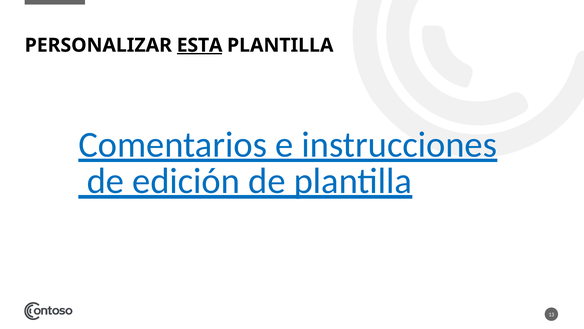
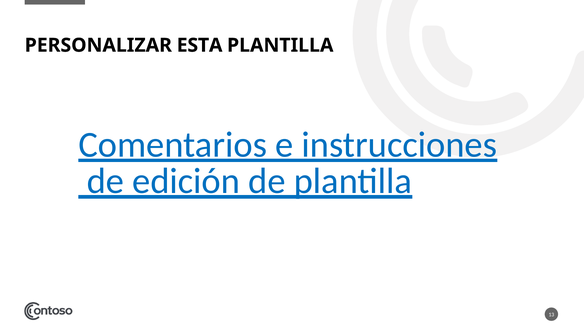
ESTA underline: present -> none (200, 45)
